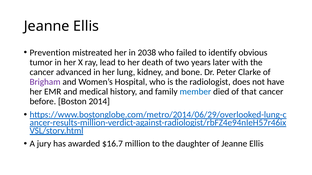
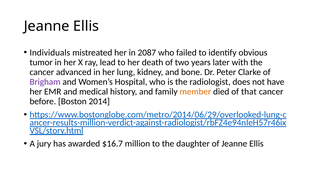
Prevention: Prevention -> Individuals (50, 53)
2038: 2038 -> 2087 (147, 53)
member colour: blue -> orange (195, 92)
